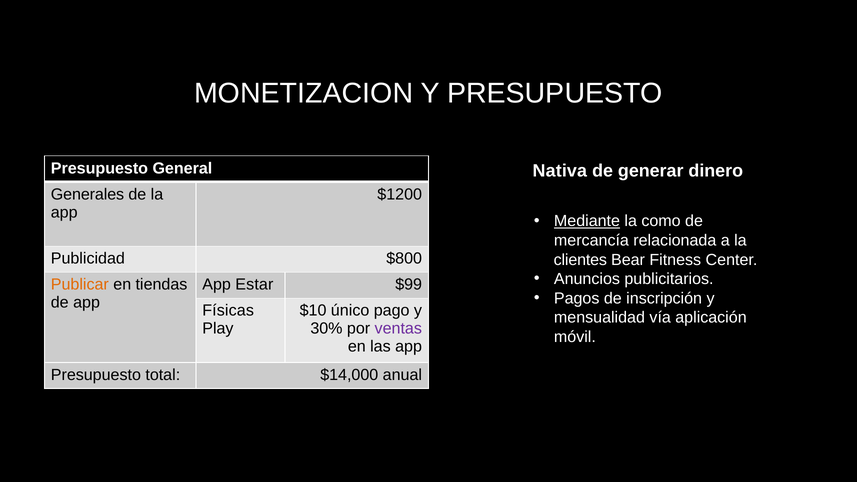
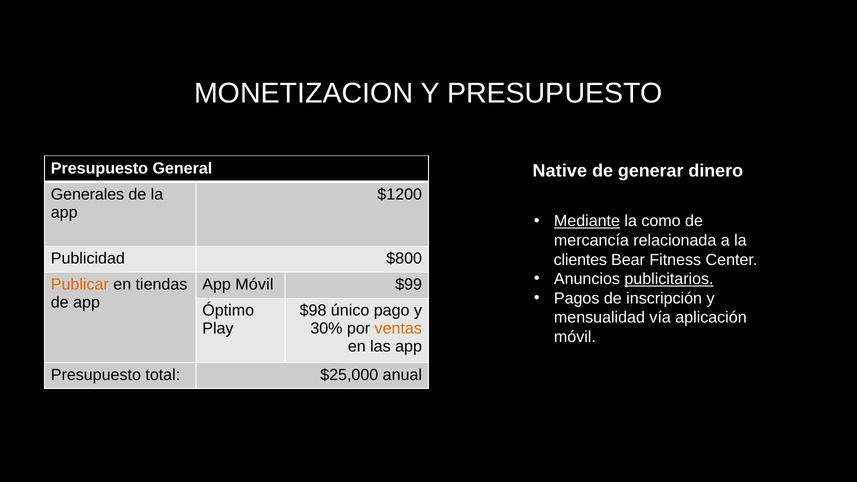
Nativa: Nativa -> Native (560, 171)
publicitarios underline: none -> present (669, 279)
App Estar: Estar -> Móvil (254, 285)
Físicas: Físicas -> Óptimo (228, 311)
$10: $10 -> $98 (313, 311)
ventas colour: purple -> orange (398, 329)
$14,000: $14,000 -> $25,000 (349, 375)
